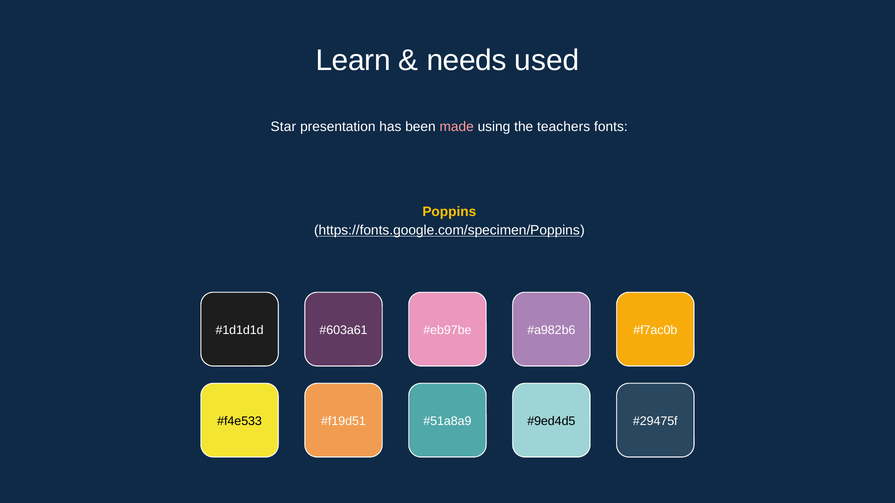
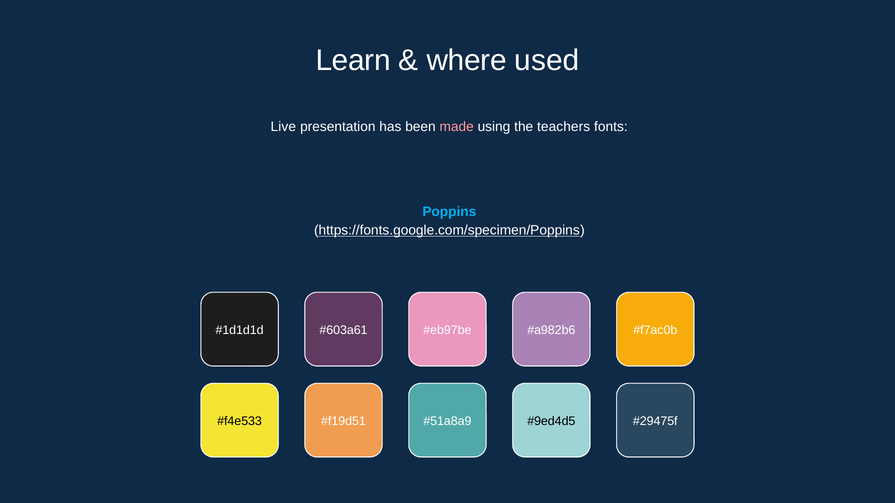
needs: needs -> where (467, 61)
Star: Star -> Live (283, 127)
Poppins colour: yellow -> light blue (449, 212)
